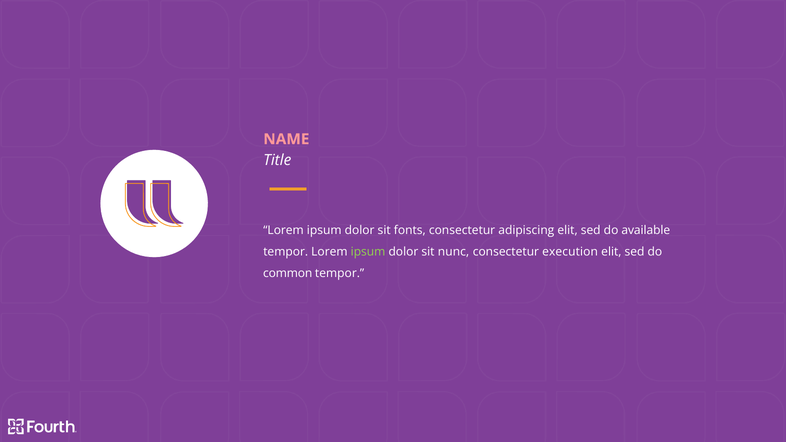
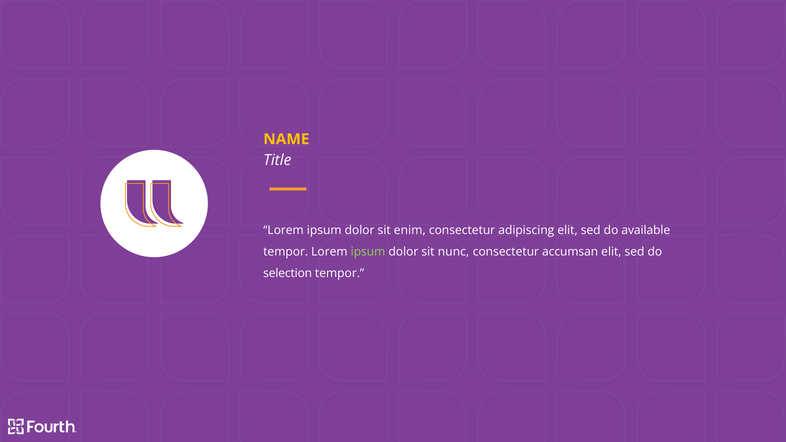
NAME colour: pink -> yellow (286, 139)
fonts: fonts -> enim (410, 230)
execution: execution -> accumsan (570, 252)
common: common -> selection (288, 274)
